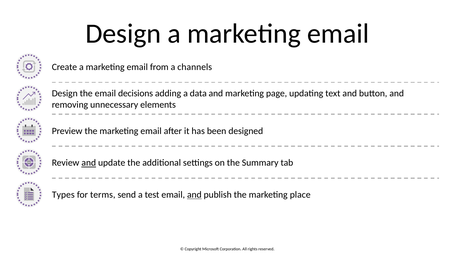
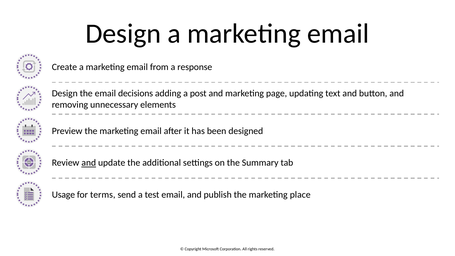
channels: channels -> response (195, 67)
data: data -> post (198, 93)
Types: Types -> Usage (63, 195)
and underline: present -> none (194, 195)
